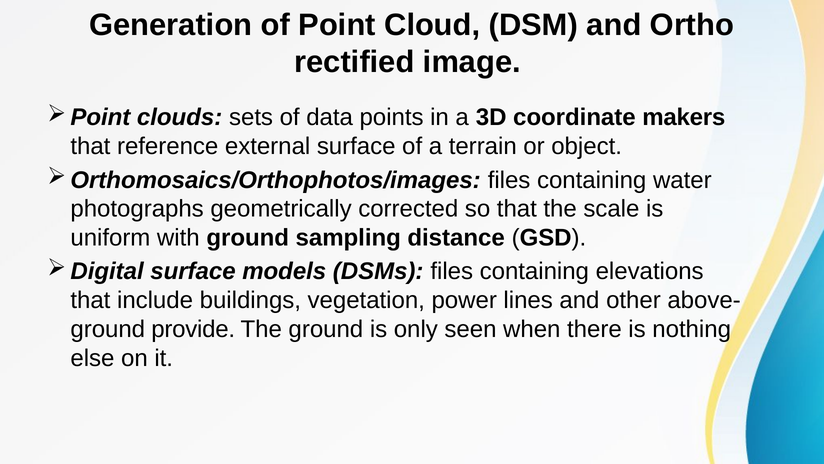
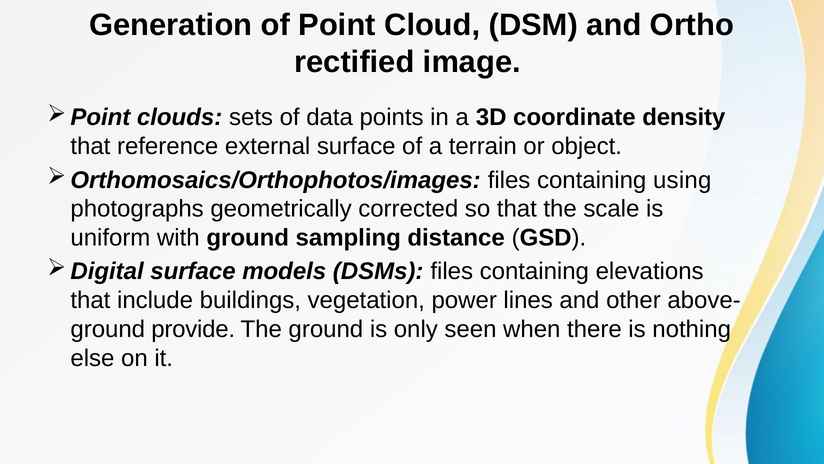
makers: makers -> density (684, 117)
water: water -> using (682, 180)
